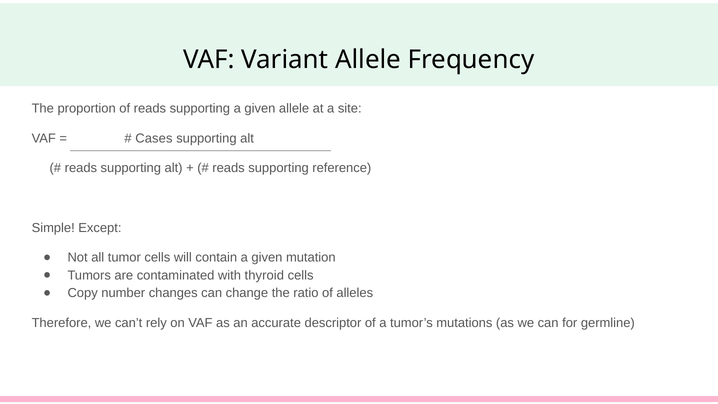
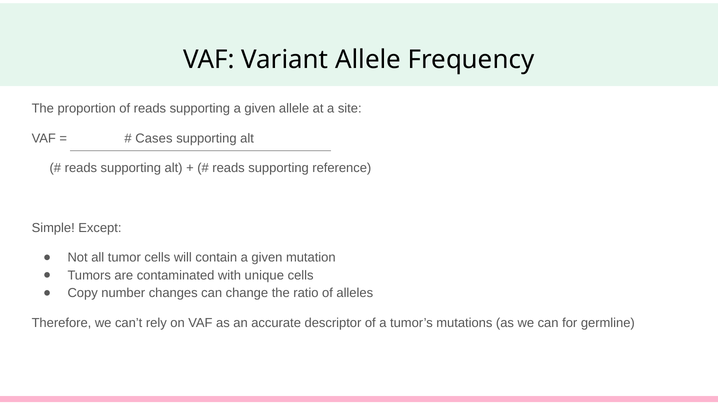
thyroid: thyroid -> unique (264, 275)
